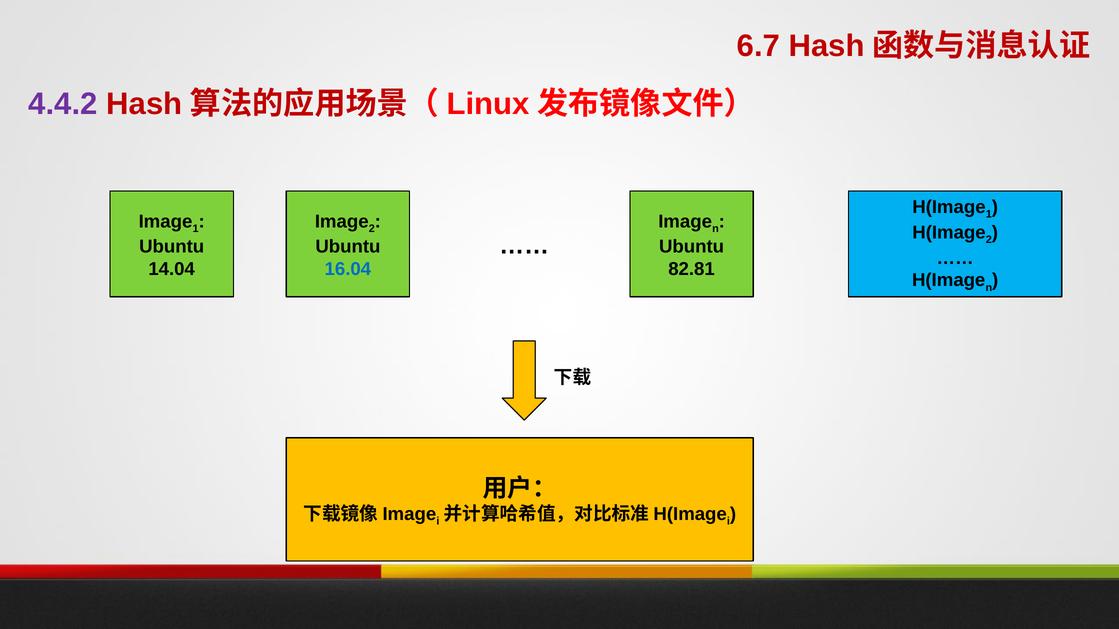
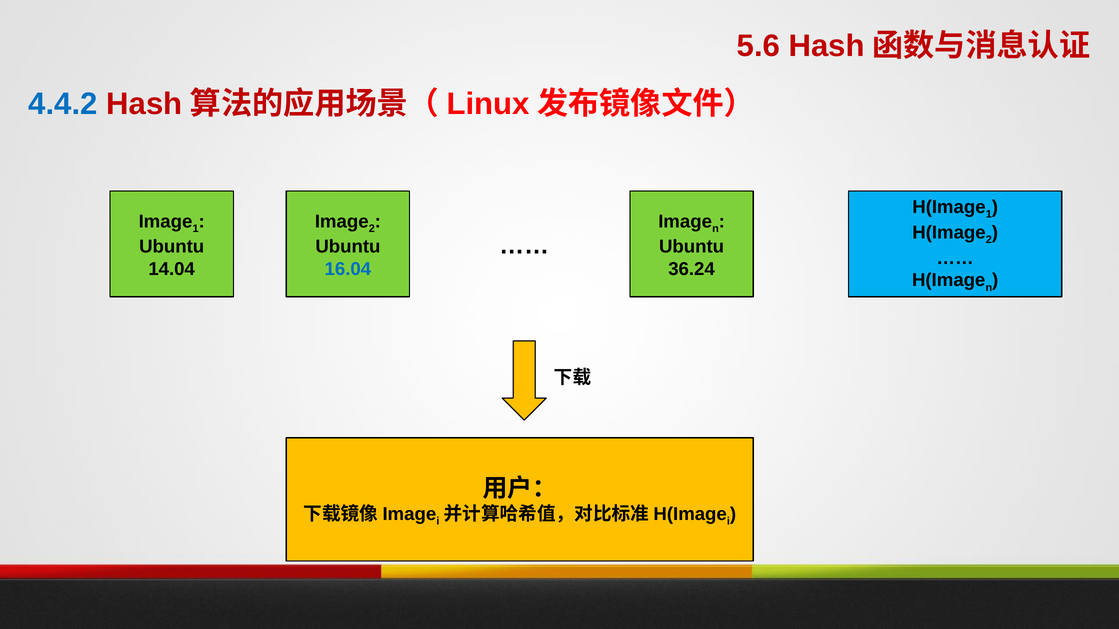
6.7: 6.7 -> 5.6 (758, 46)
4.4.2 colour: purple -> blue (63, 104)
82.81: 82.81 -> 36.24 (692, 269)
